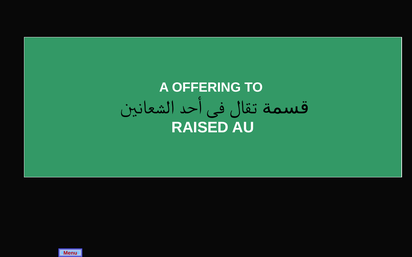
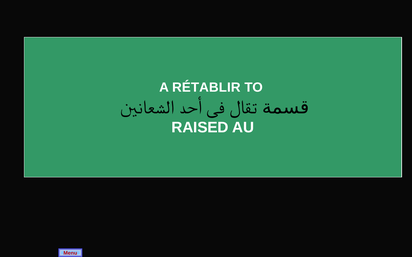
OFFERING: OFFERING -> RÉTABLIR (206, 88)
